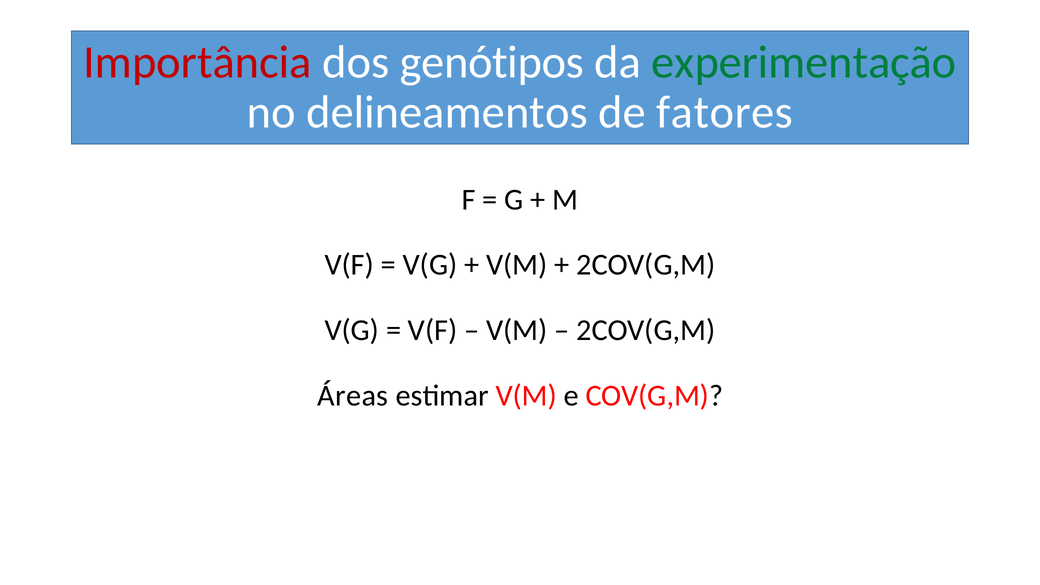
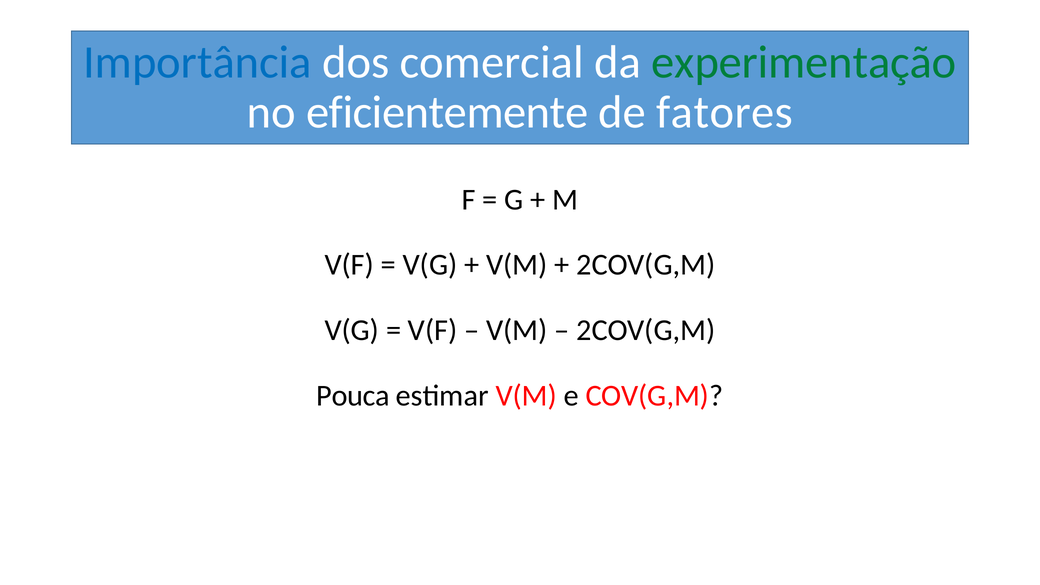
Importância colour: red -> blue (198, 62)
genótipos: genótipos -> comercial (492, 62)
delineamentos: delineamentos -> eficientemente (447, 112)
Áreas: Áreas -> Pouca (353, 395)
